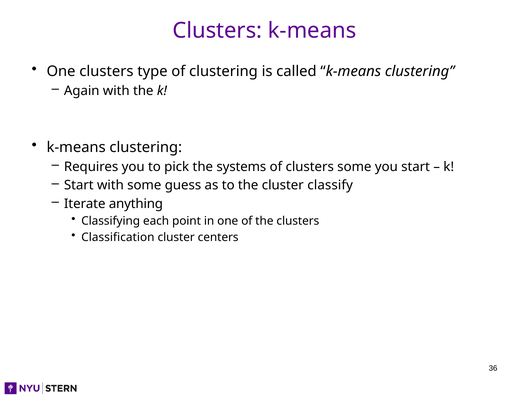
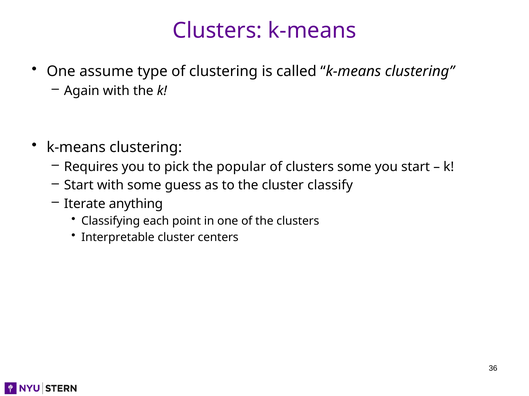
One clusters: clusters -> assume (106, 72)
systems: systems -> popular (241, 167)
Classification: Classification -> Interpretable (118, 238)
